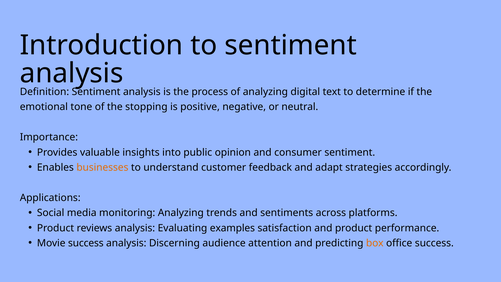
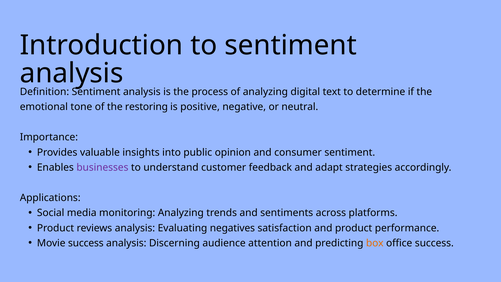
stopping: stopping -> restoring (146, 107)
businesses colour: orange -> purple (102, 167)
examples: examples -> negatives (232, 228)
